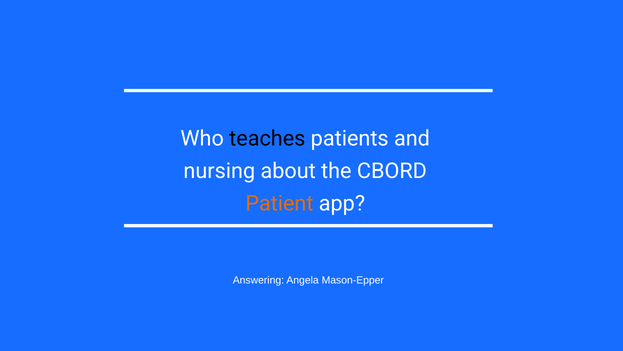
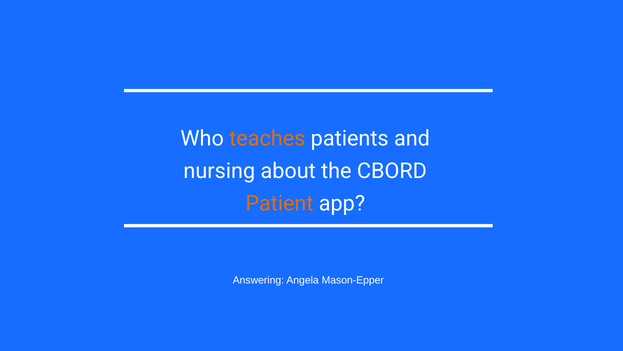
teaches colour: black -> orange (267, 138)
